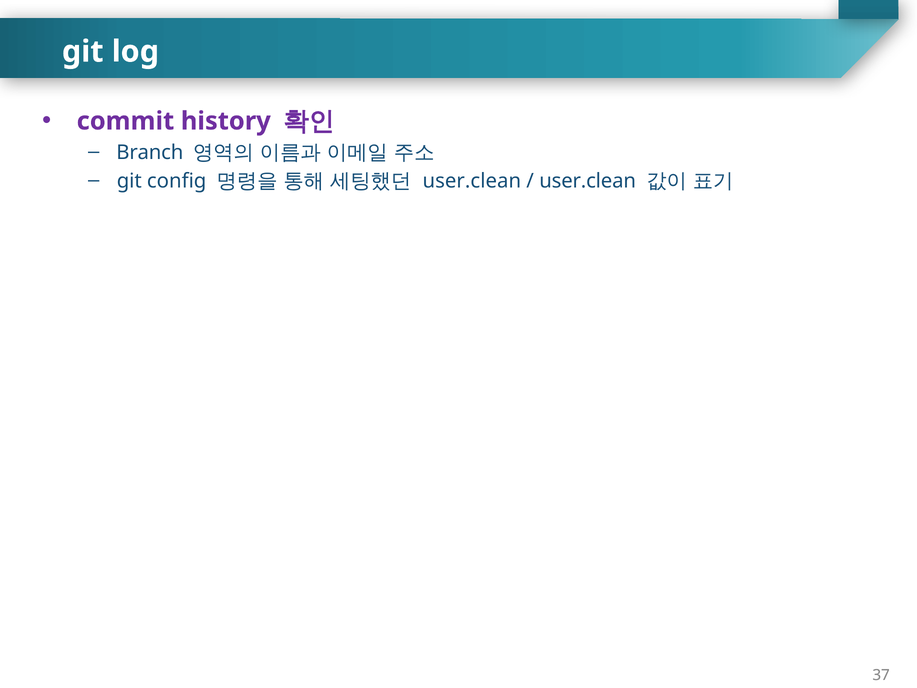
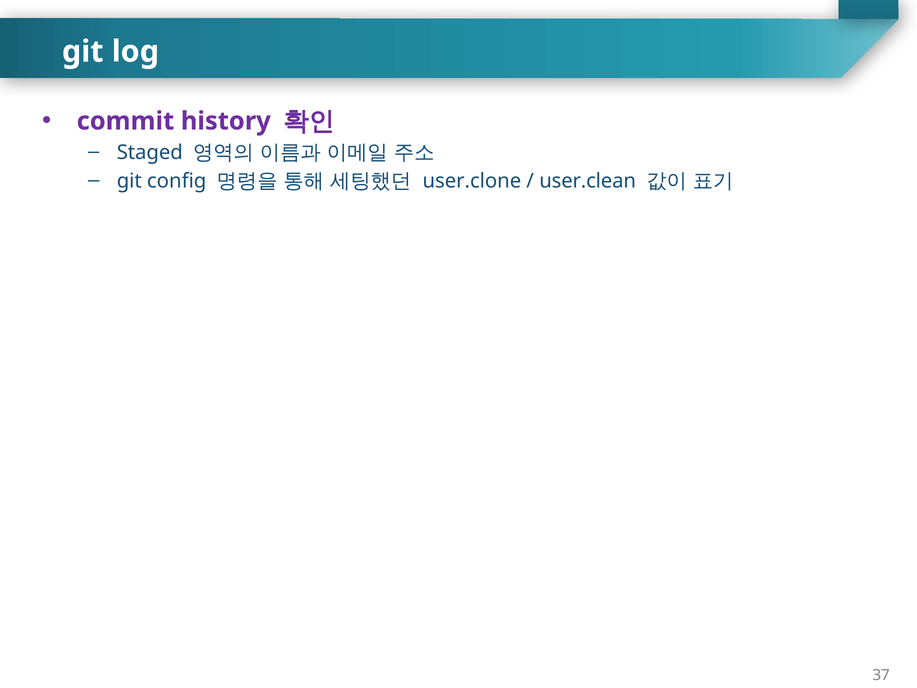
Branch: Branch -> Staged (150, 152)
user.clean: user.clean -> user.clone (472, 181)
